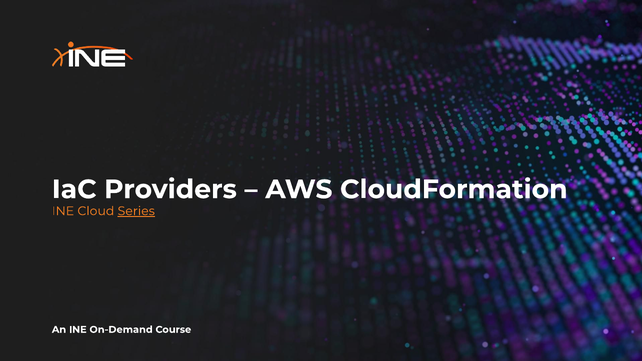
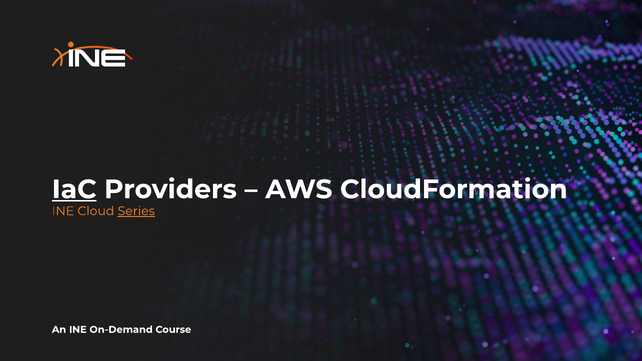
IaC underline: none -> present (74, 189)
